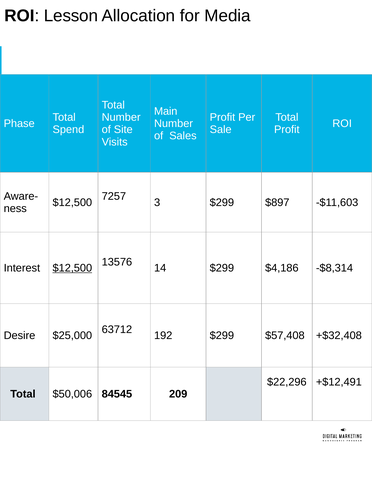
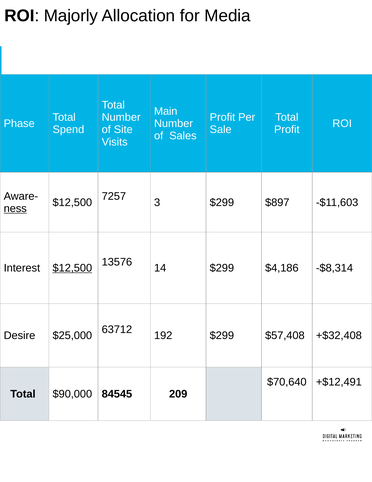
Lesson: Lesson -> Majorly (71, 16)
ness underline: none -> present (15, 208)
$22,296: $22,296 -> $70,640 (287, 382)
$50,006: $50,006 -> $90,000 (72, 394)
